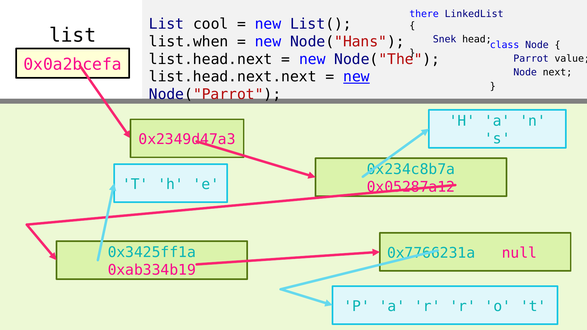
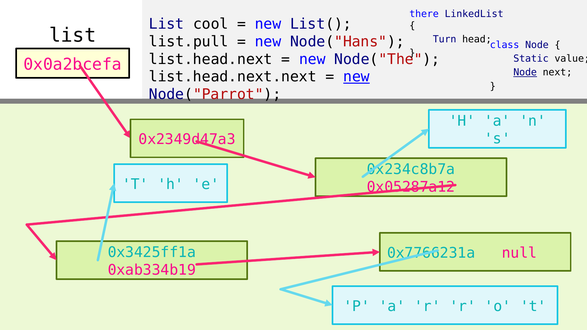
Snek: Snek -> Turn (445, 39)
list.when: list.when -> list.pull (189, 42)
Parrot: Parrot -> Static (531, 59)
Node underline: none -> present (525, 72)
